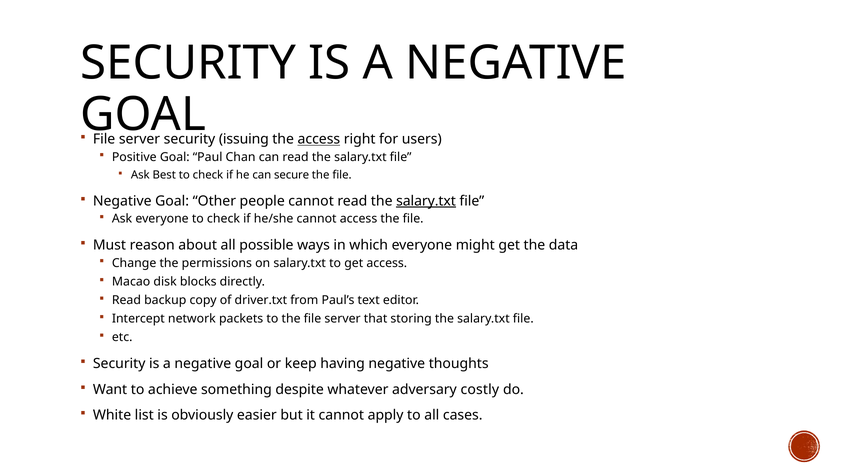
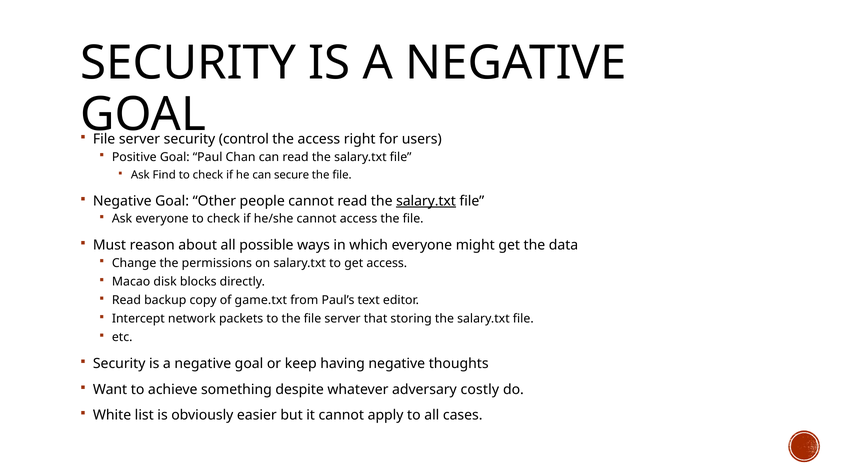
issuing: issuing -> control (244, 139)
access underline: present -> none (319, 139)
Best: Best -> Find (164, 175)
driver.txt: driver.txt -> game.txt (261, 300)
